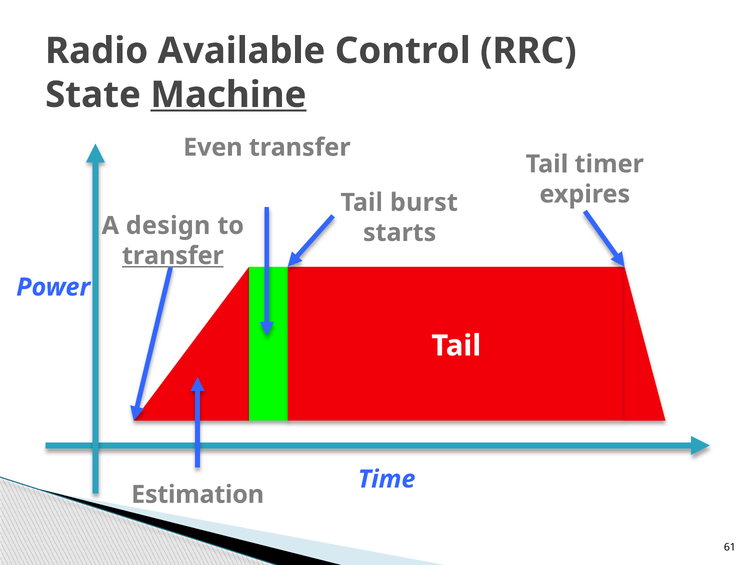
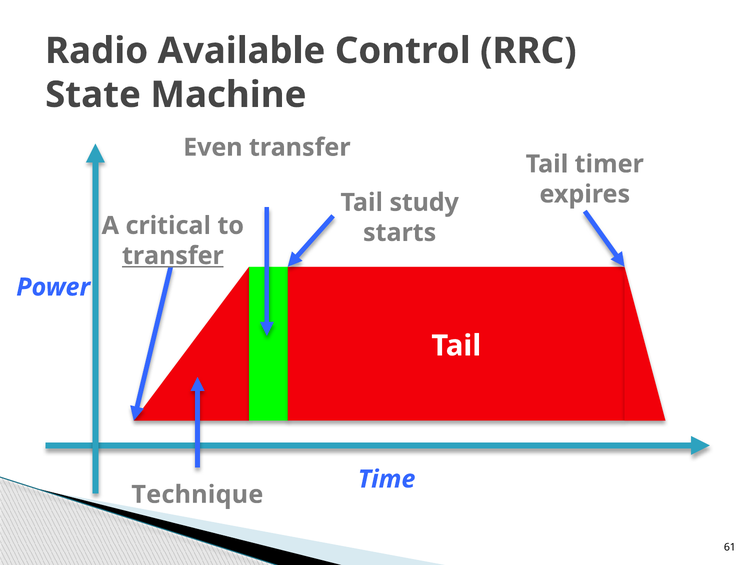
Machine underline: present -> none (228, 95)
burst: burst -> study (424, 203)
design: design -> critical (168, 226)
Estimation: Estimation -> Technique (197, 495)
